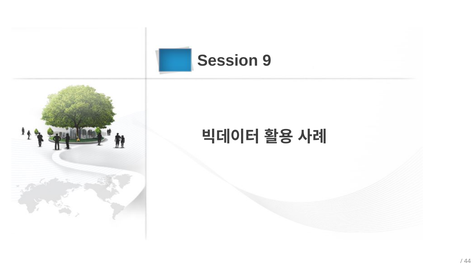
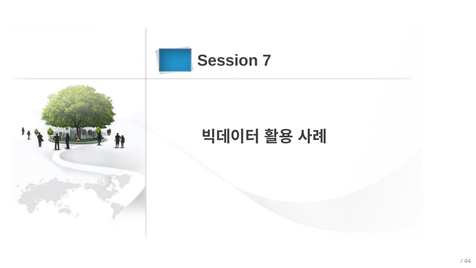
9: 9 -> 7 (267, 61)
